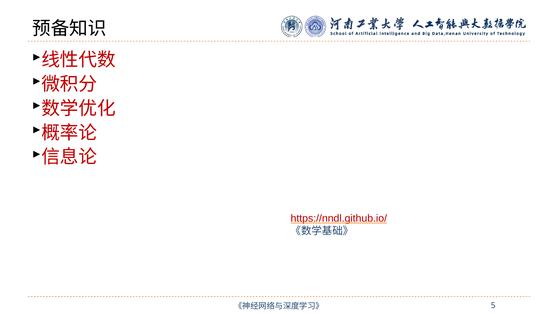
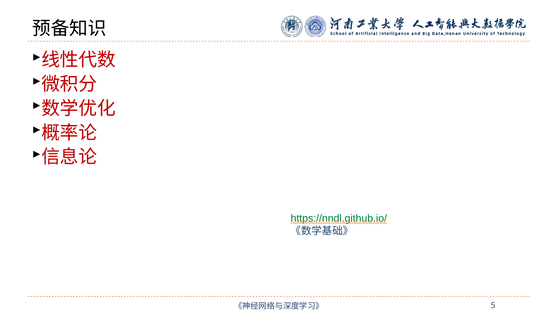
https://nndl.github.io/ colour: red -> green (339, 218)
